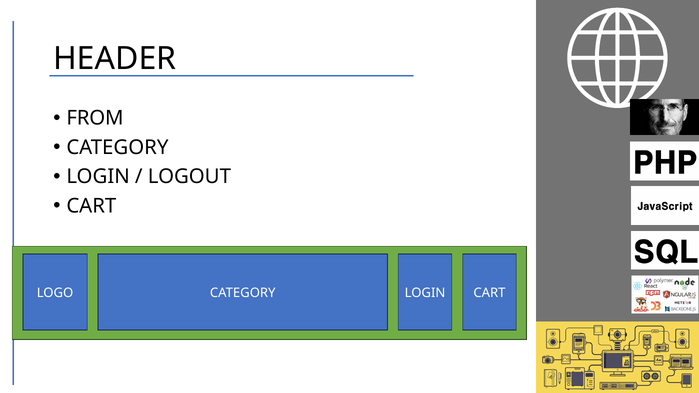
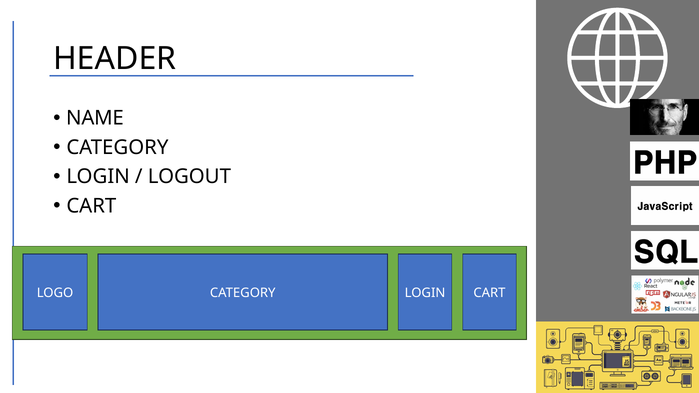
FROM: FROM -> NAME (95, 118)
